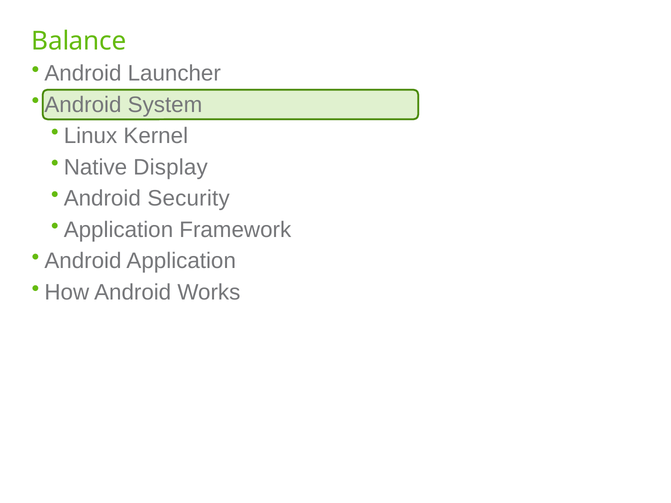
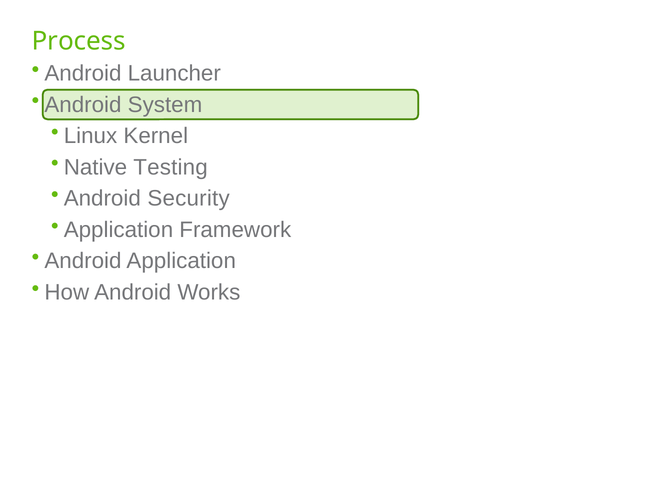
Balance: Balance -> Process (79, 41)
Display: Display -> Testing (171, 167)
